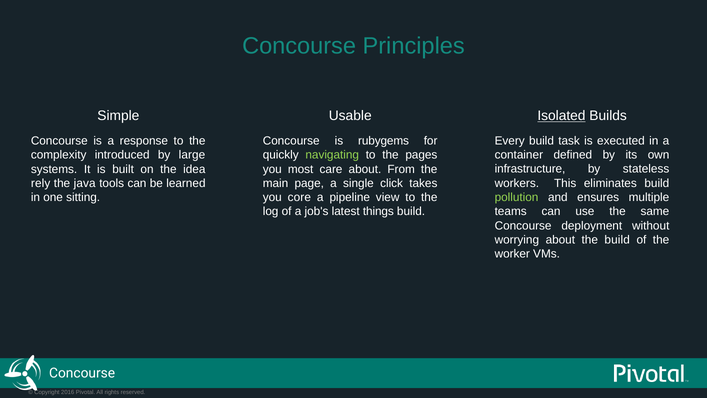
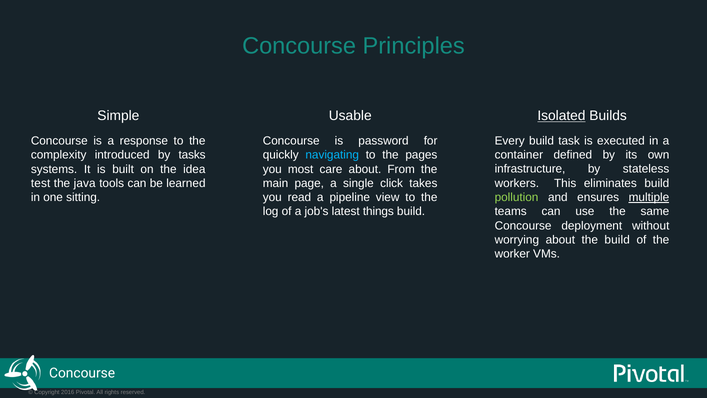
rubygems: rubygems -> password (383, 141)
large: large -> tasks (192, 155)
navigating colour: light green -> light blue (332, 155)
rely: rely -> test (41, 183)
core: core -> read (299, 197)
multiple underline: none -> present (649, 197)
